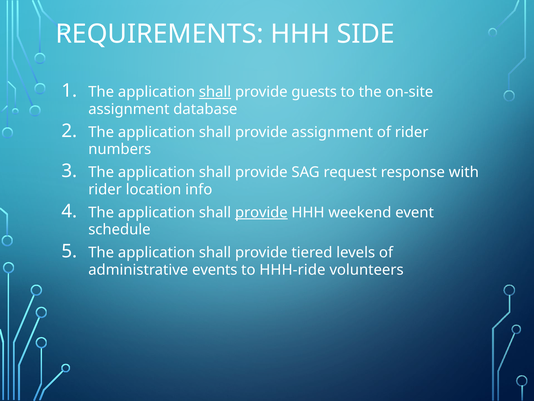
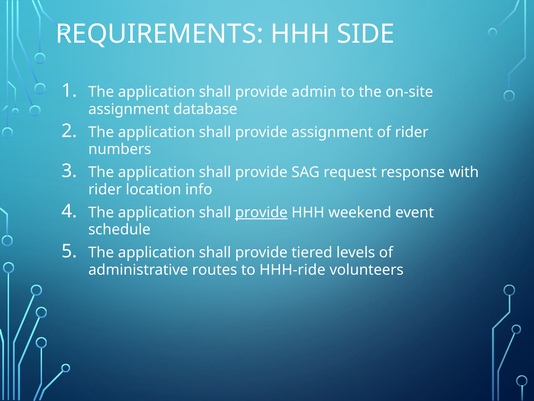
shall underline: present -> none (215, 92)
guests: guests -> admin (314, 92)
events: events -> routes (215, 269)
